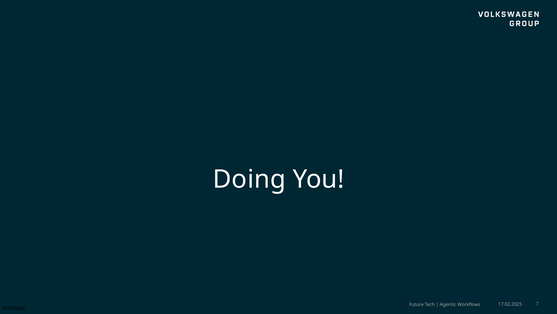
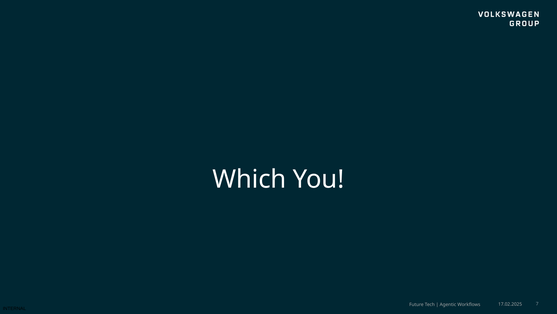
Doing: Doing -> Which (250, 179)
